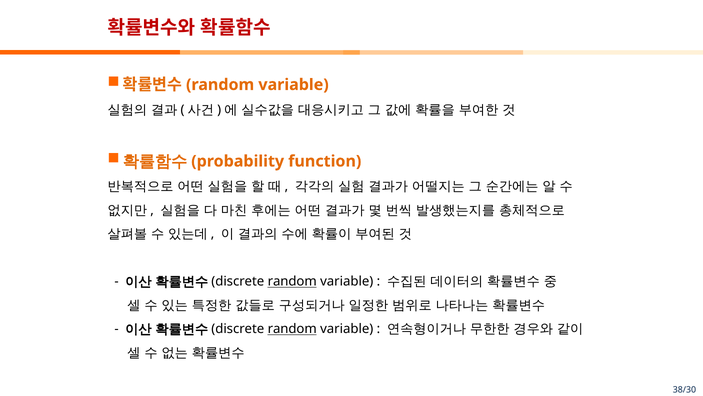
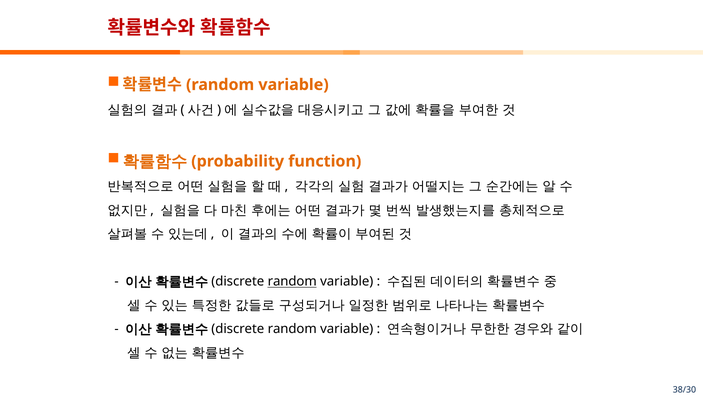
random underline: present -> none (292, 329)
